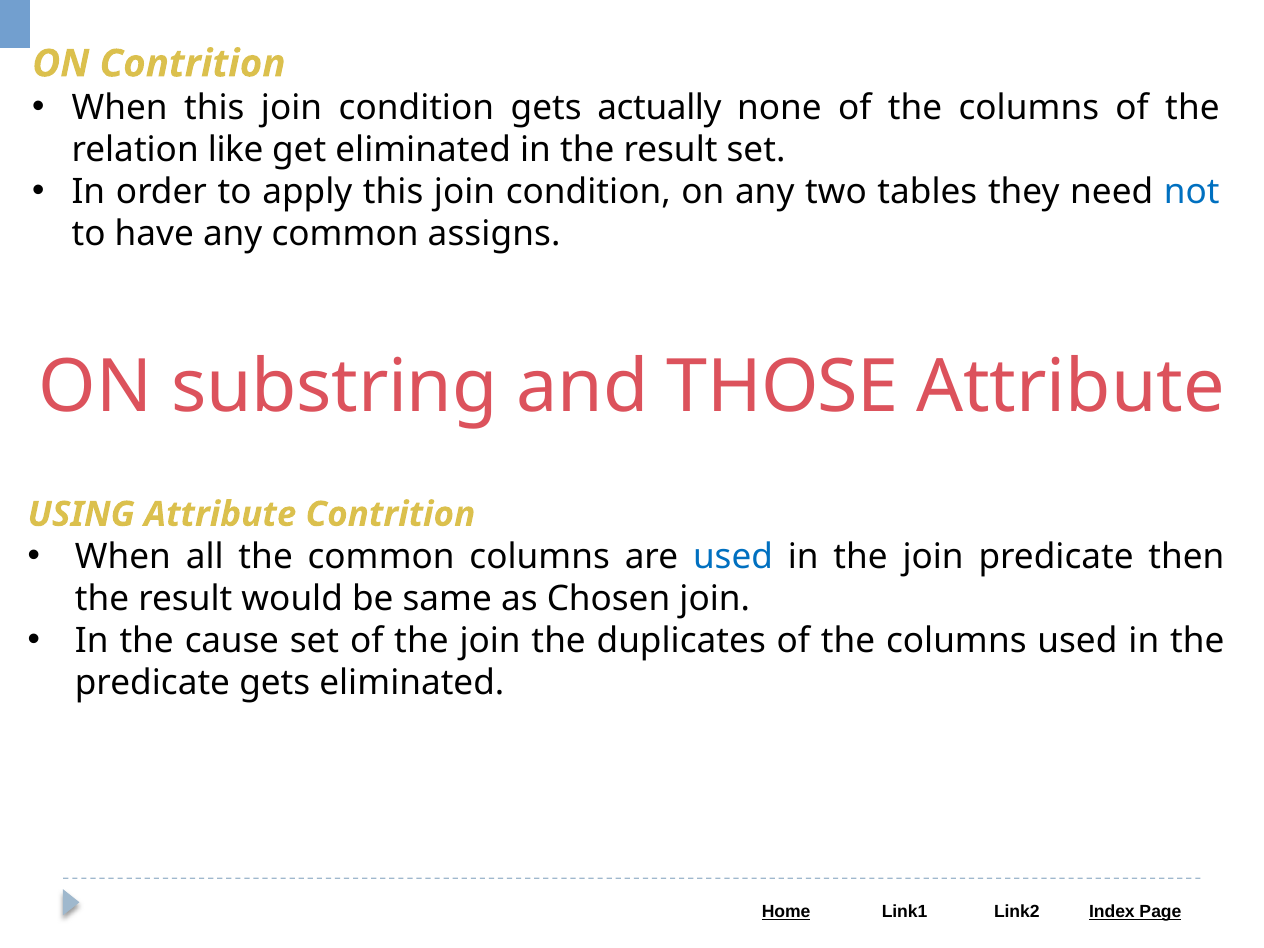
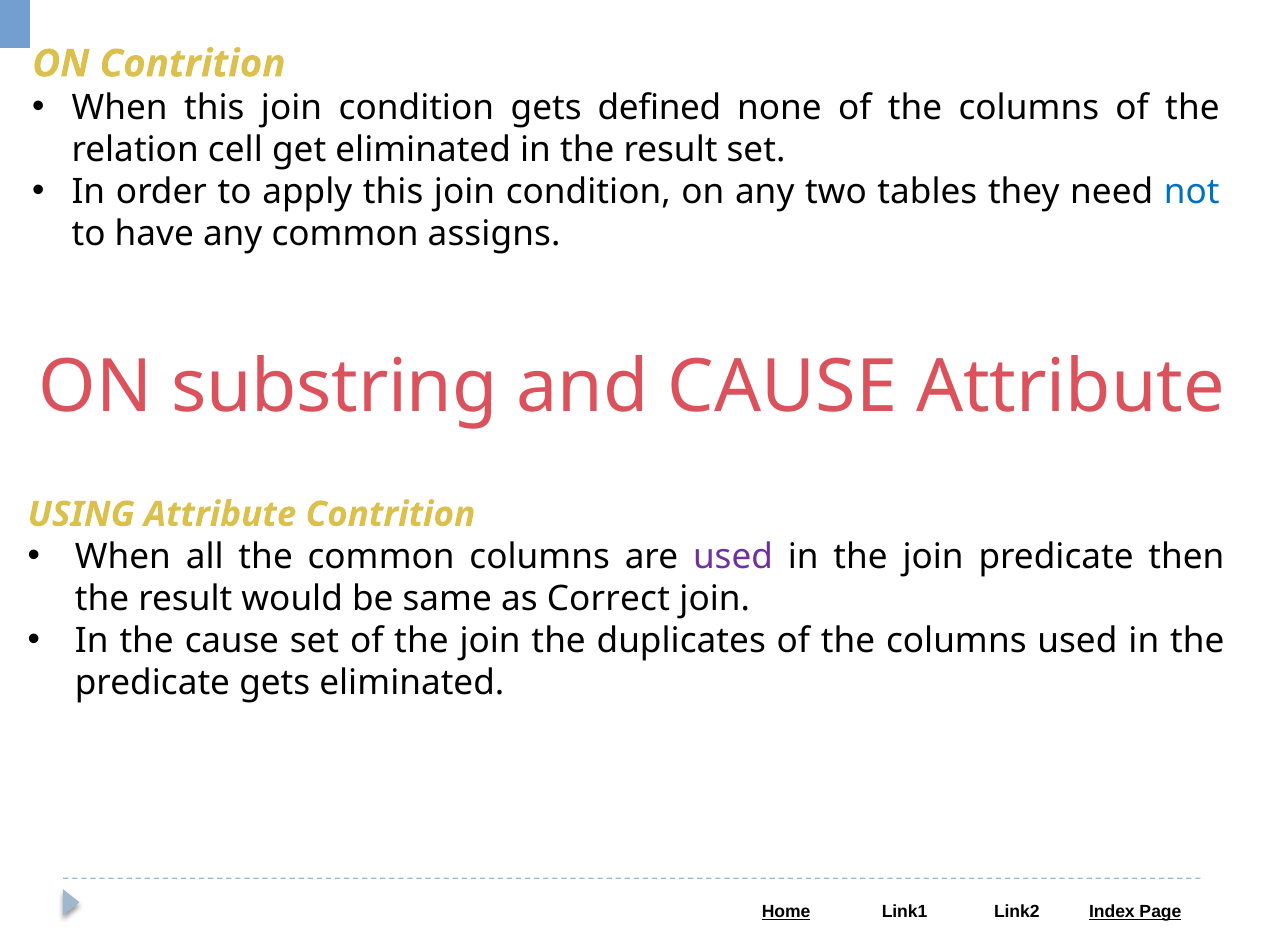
actually: actually -> defined (659, 108)
like: like -> cell (235, 150)
and THOSE: THOSE -> CAUSE (782, 387)
used colour: blue -> purple (733, 556)
Chosen: Chosen -> Correct (608, 599)
